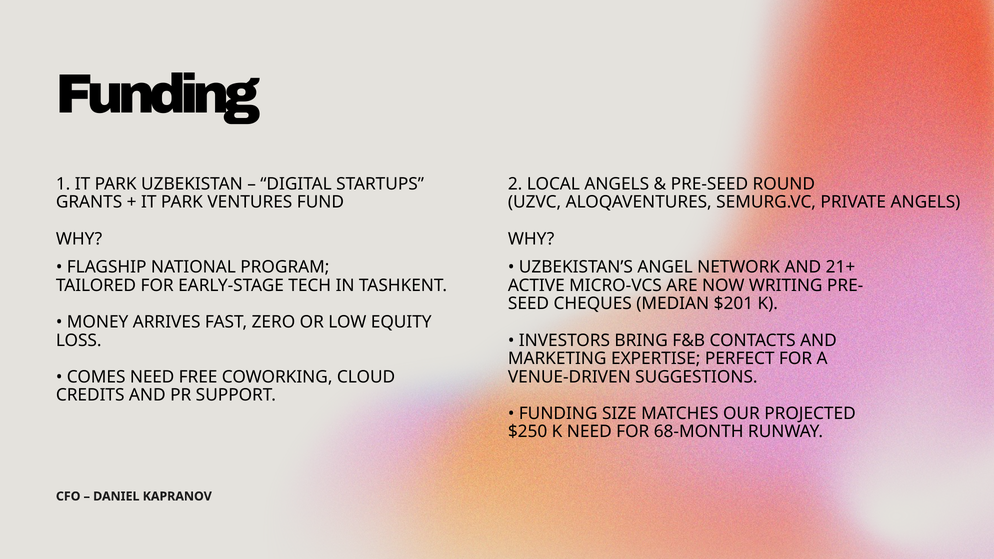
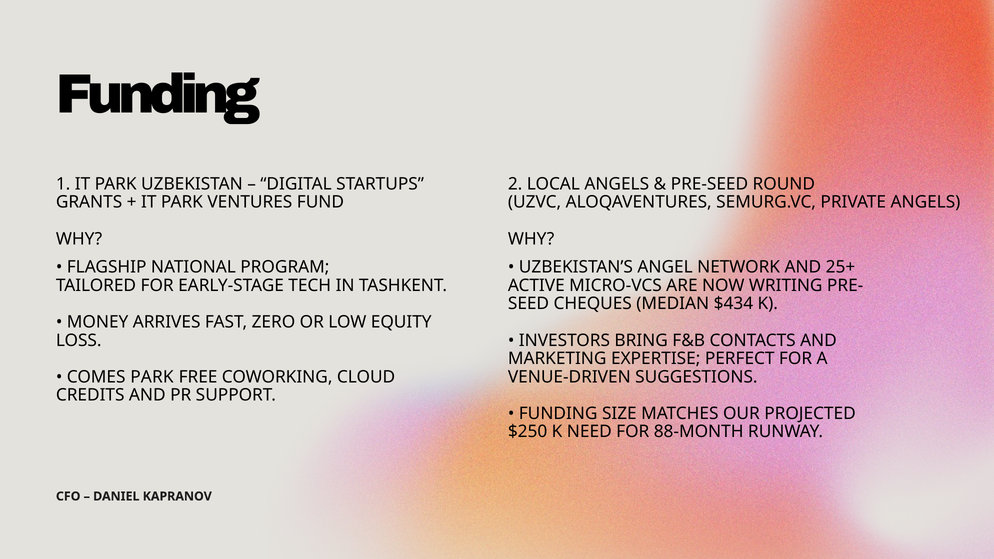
21+: 21+ -> 25+ (840, 267)
$201: $201 -> $434 (733, 304)
COMES NEED: NEED -> PARK (152, 377)
68-MONTH: 68-MONTH -> 88-MONTH (699, 432)
